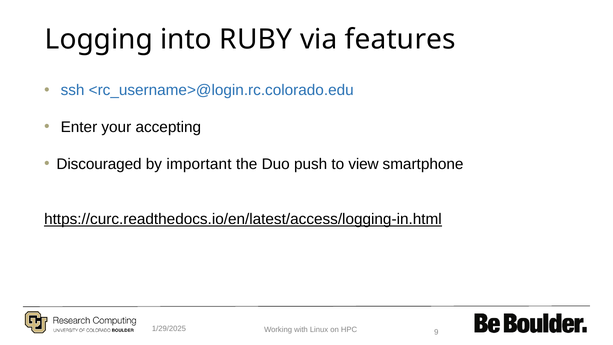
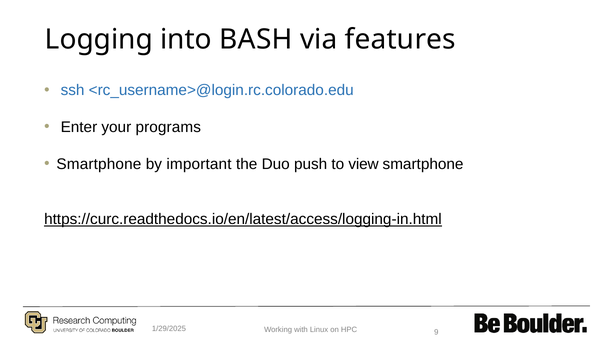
RUBY: RUBY -> BASH (256, 40)
accepting: accepting -> programs (168, 127)
Discouraged: Discouraged -> Smartphone (99, 164)
